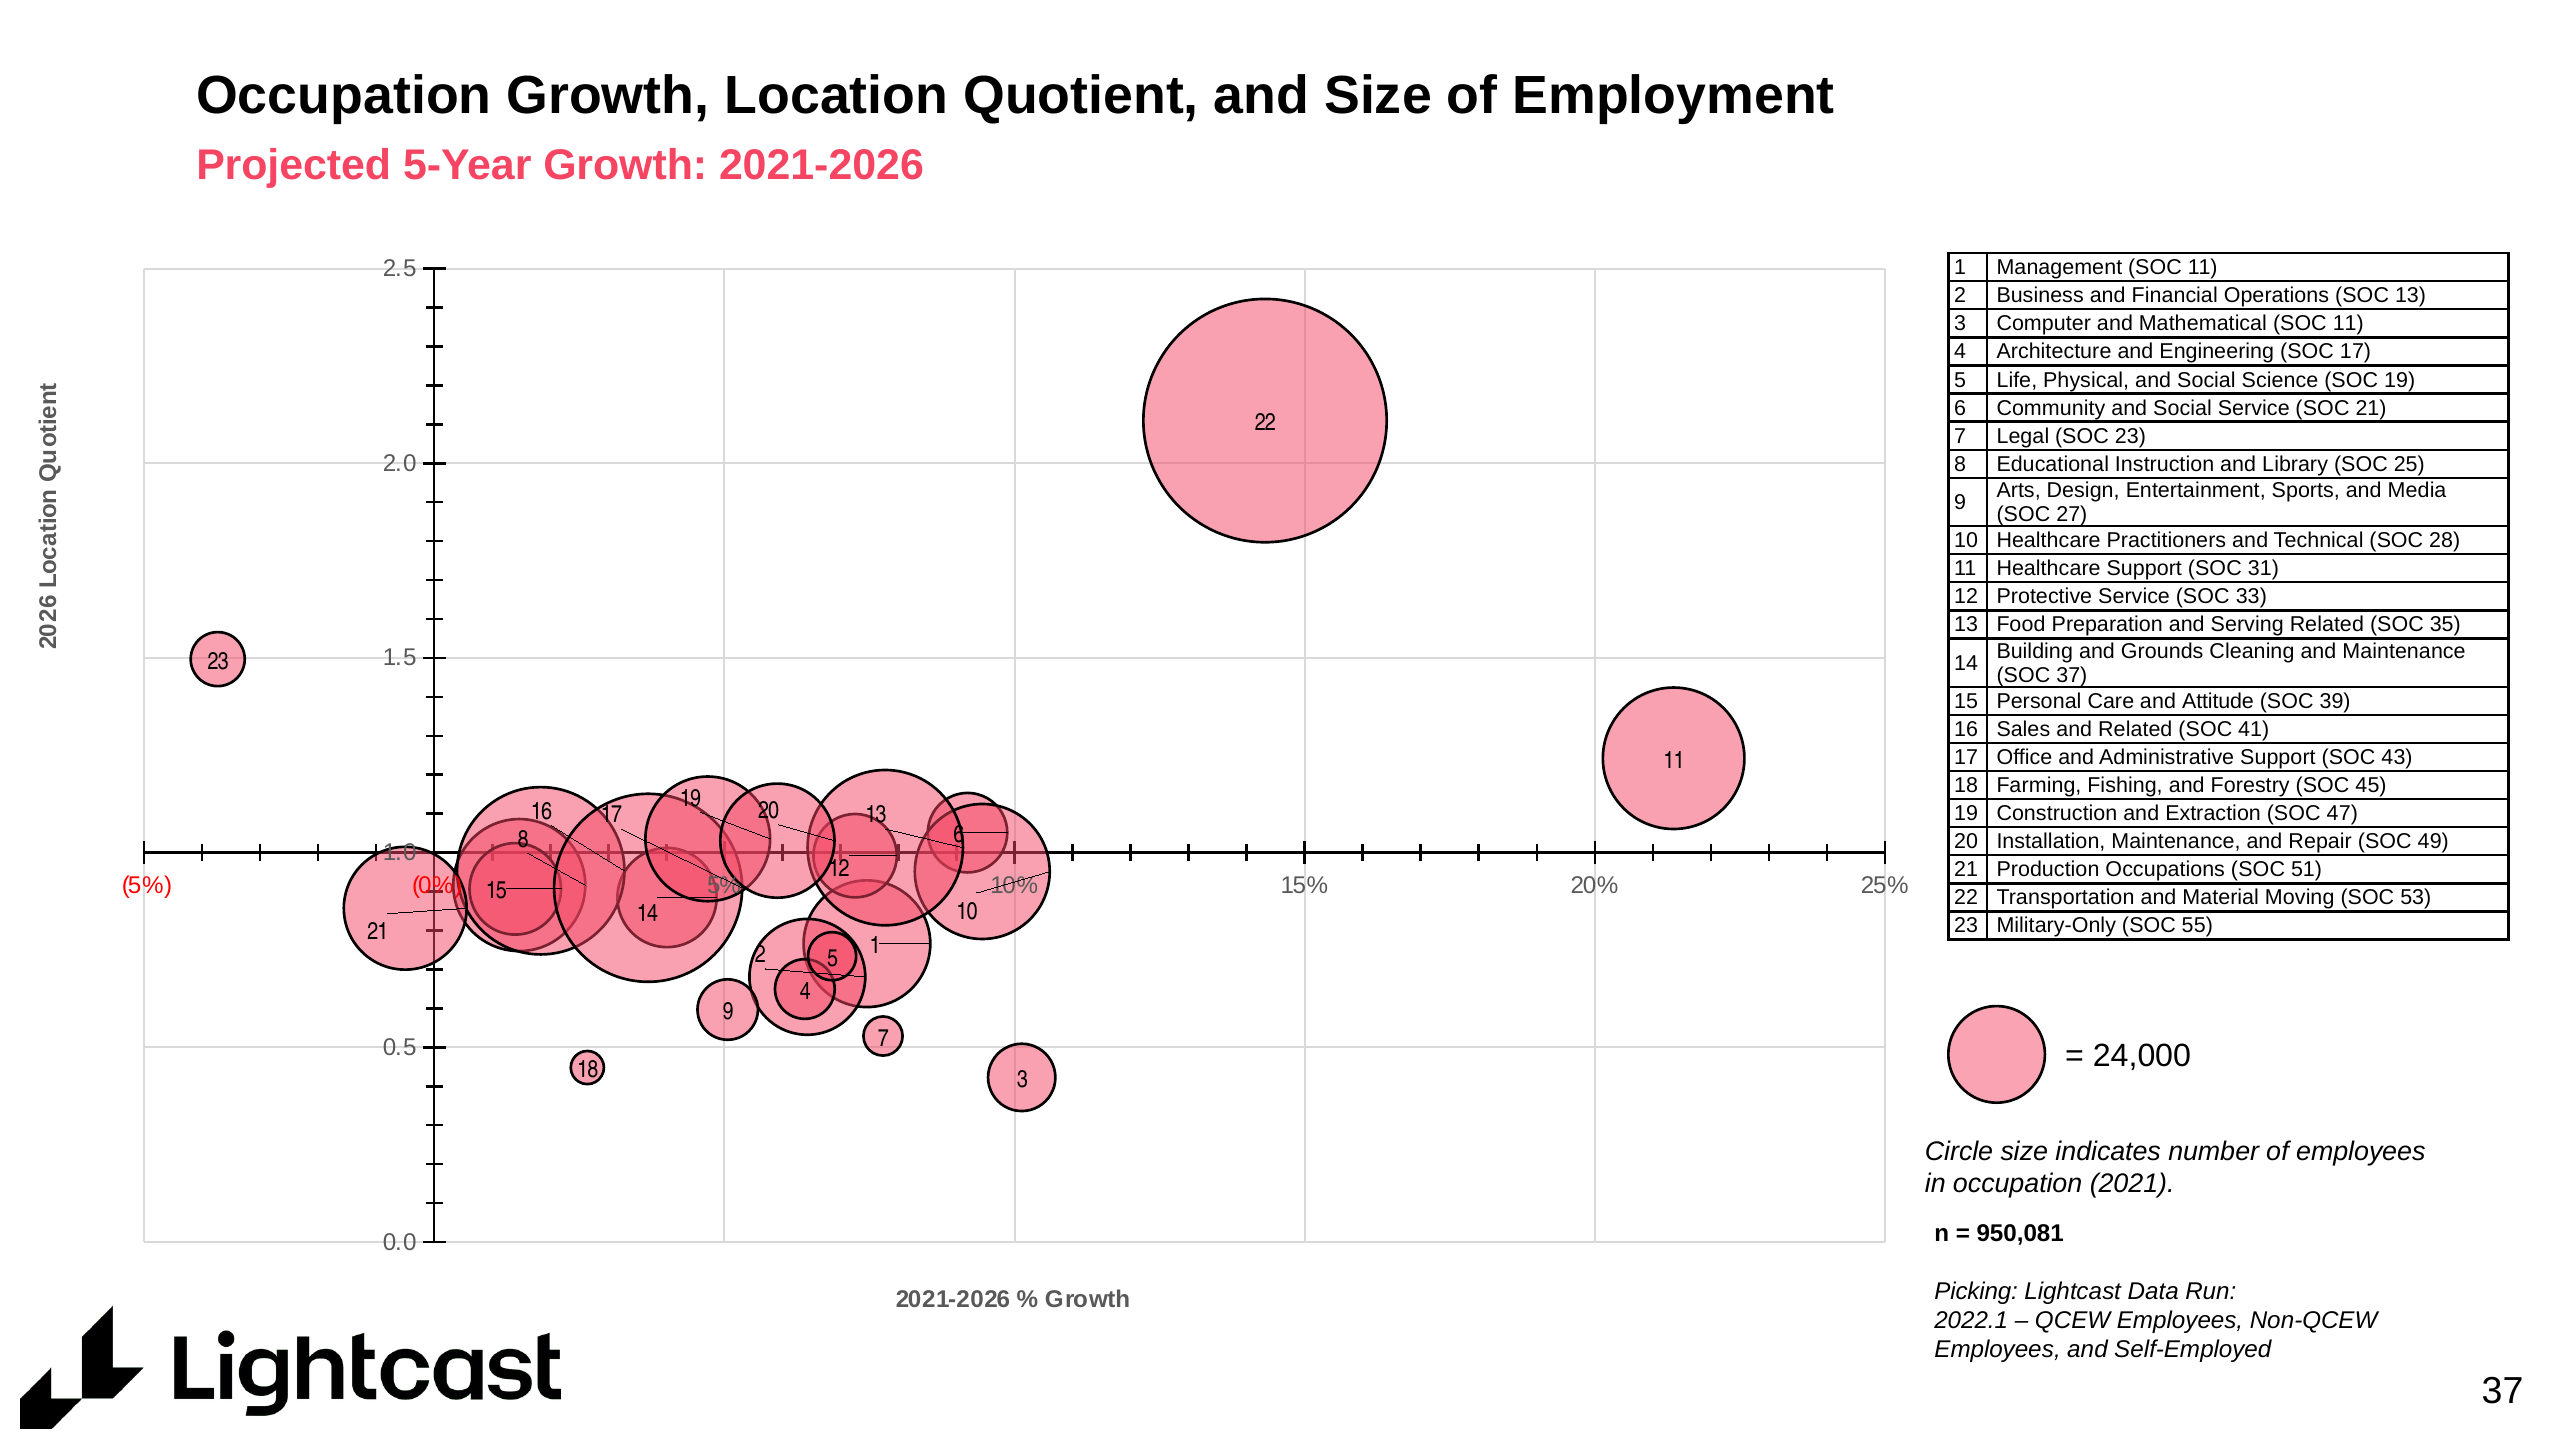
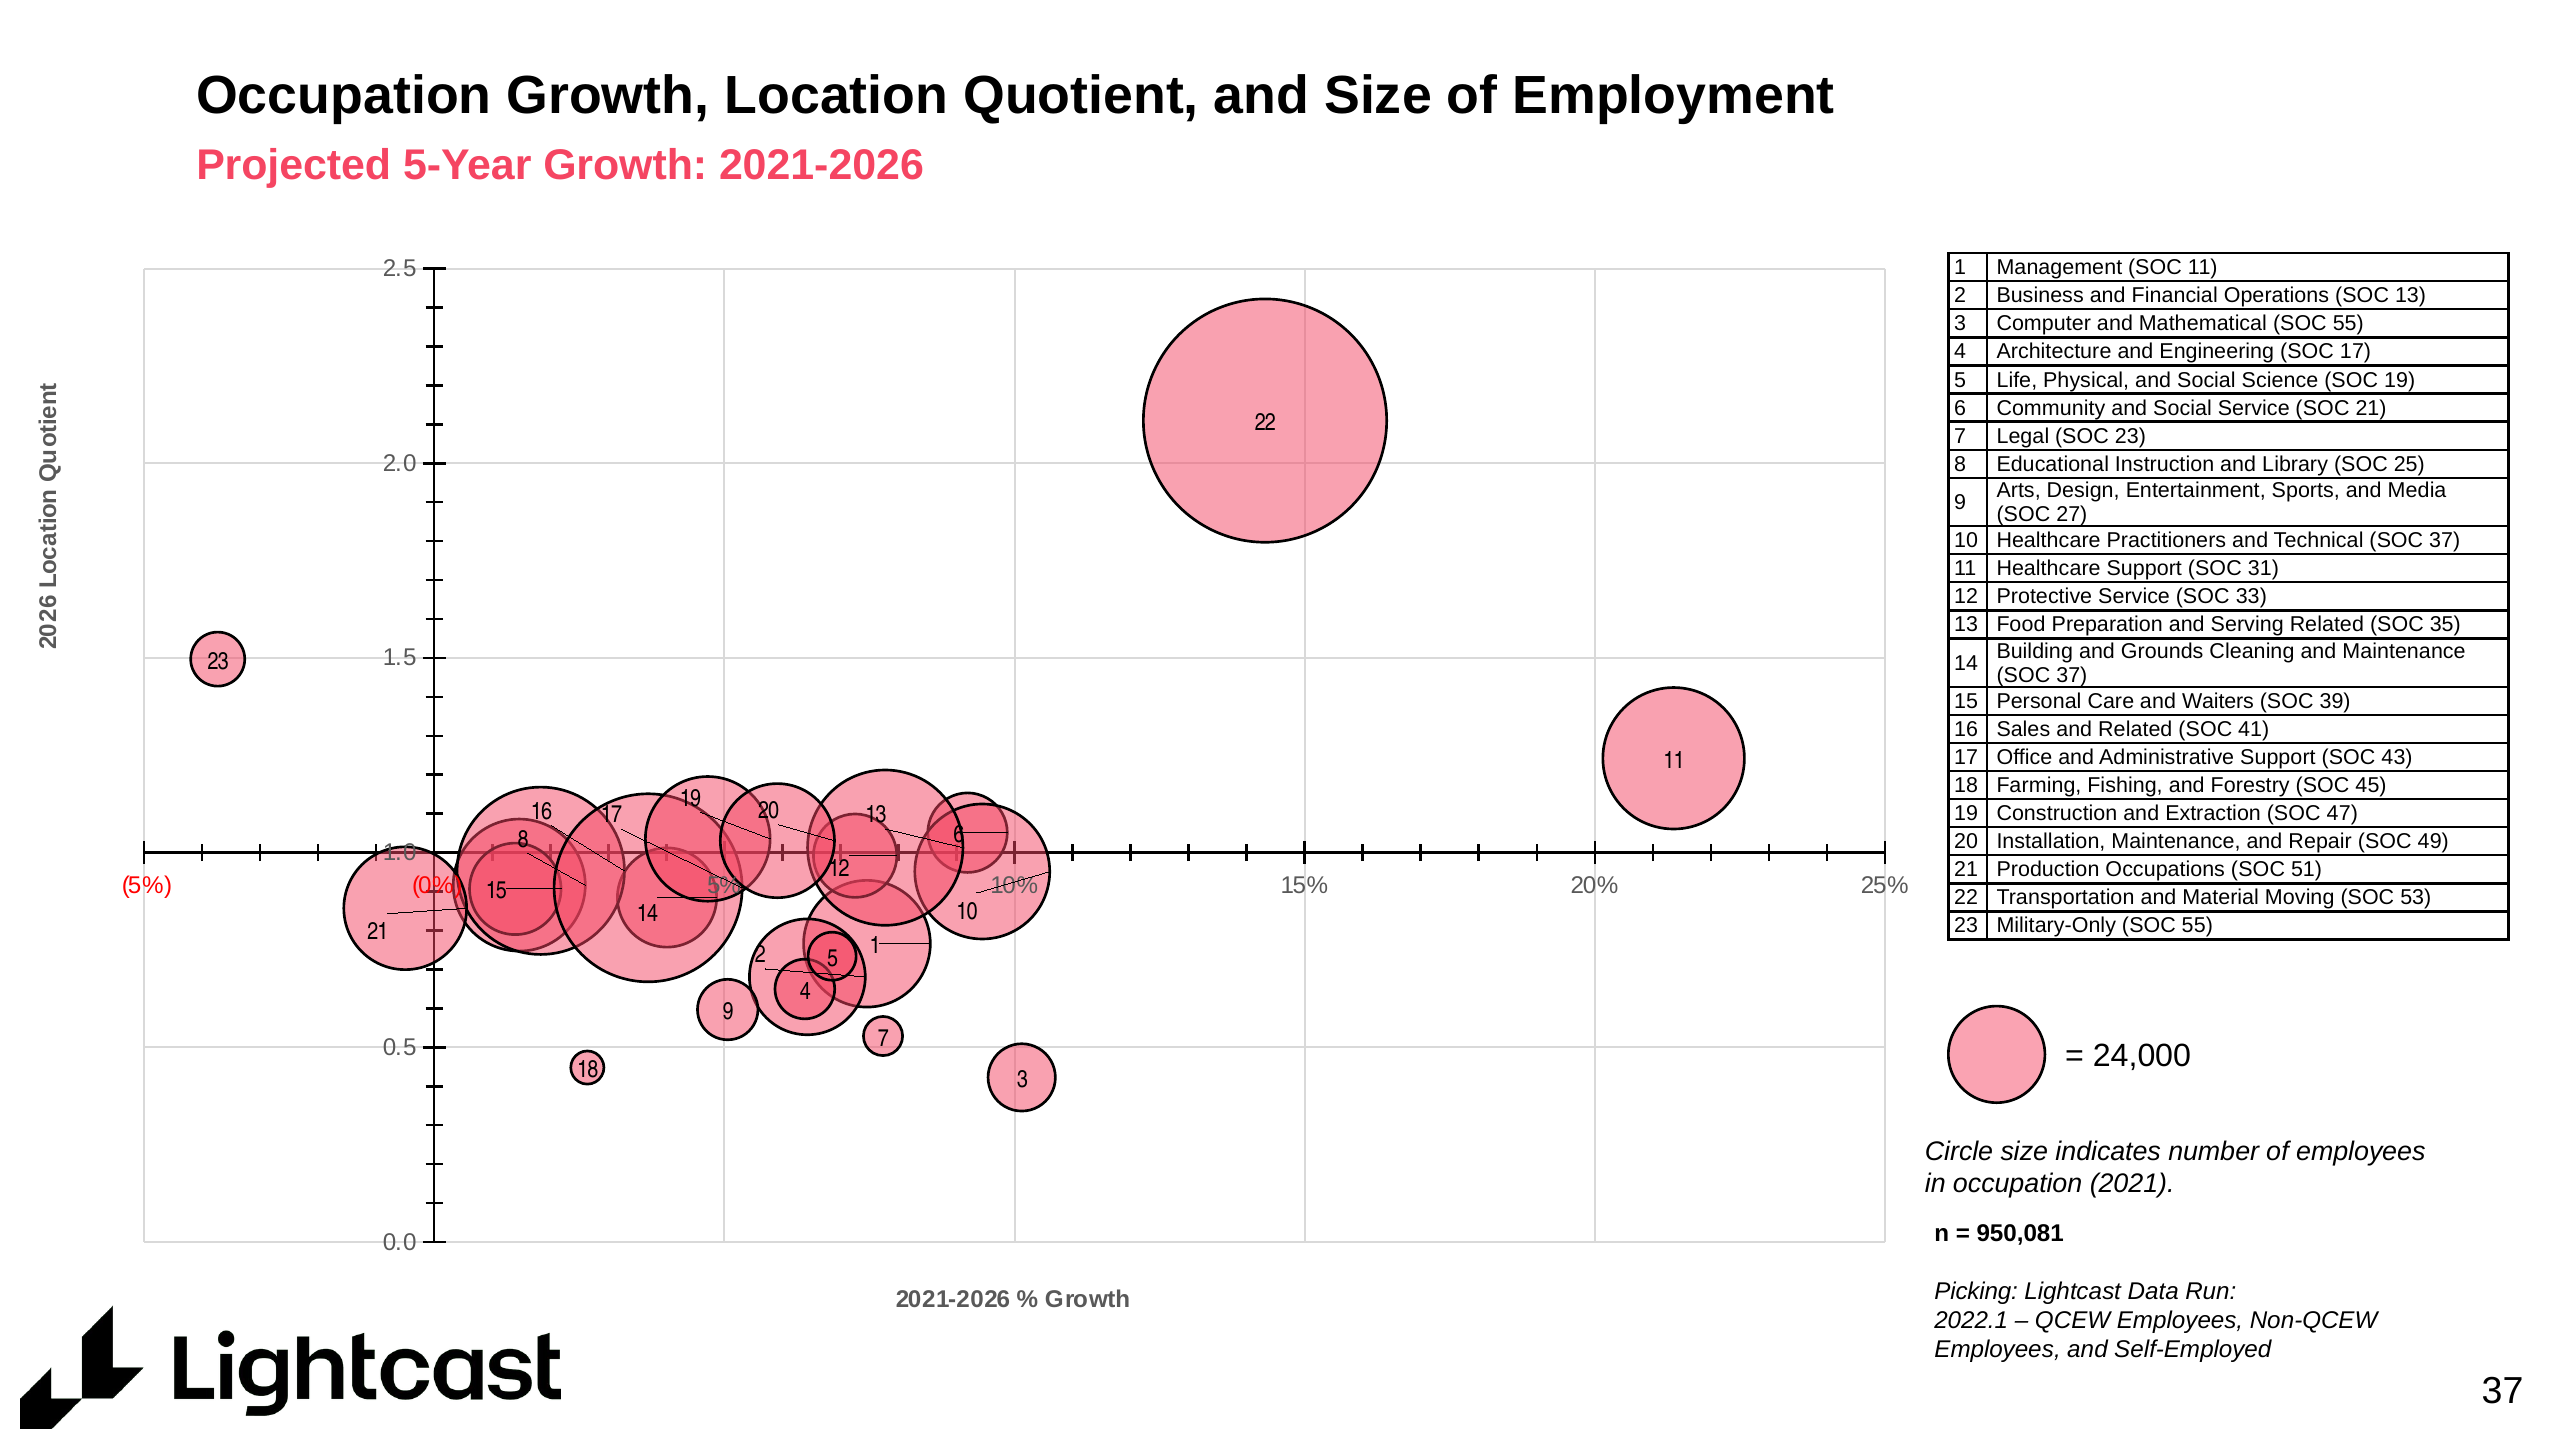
Mathematical SOC 11: 11 -> 55 (2348, 324)
Technical SOC 28: 28 -> 37 (2445, 541)
Attitude: Attitude -> Waiters (2218, 701)
